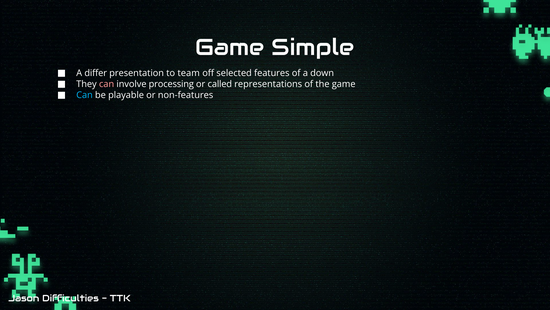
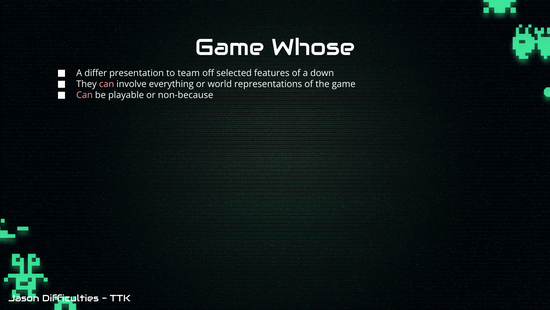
Simple: Simple -> Whose (313, 48)
processing: processing -> everything (171, 84)
called: called -> world (220, 84)
Can colour: light blue -> pink (85, 95)
non-features: non-features -> non-because (186, 95)
